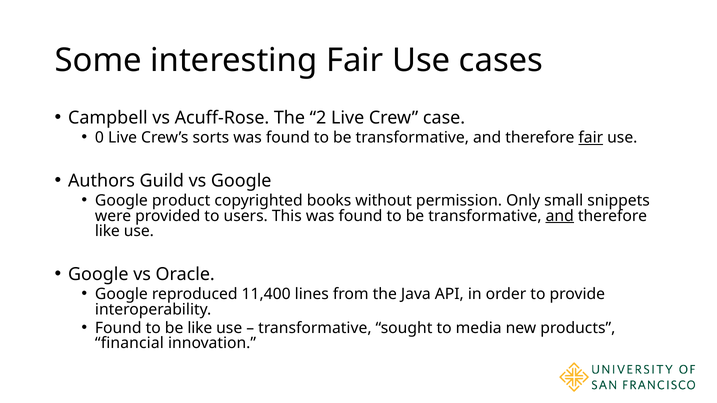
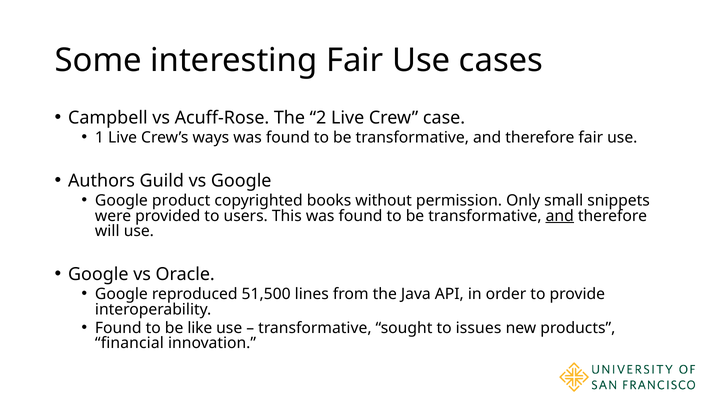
0: 0 -> 1 (99, 138)
sorts: sorts -> ways (211, 138)
fair underline: present -> none (591, 138)
like: like -> will (107, 231)
11,400: 11,400 -> 51,500 (266, 294)
media: media -> issues (479, 328)
